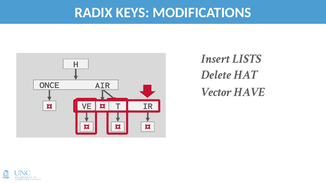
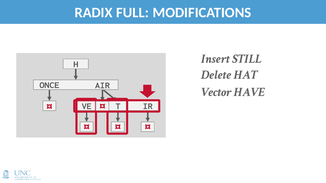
KEYS: KEYS -> FULL (133, 13)
LISTS: LISTS -> STILL (247, 59)
